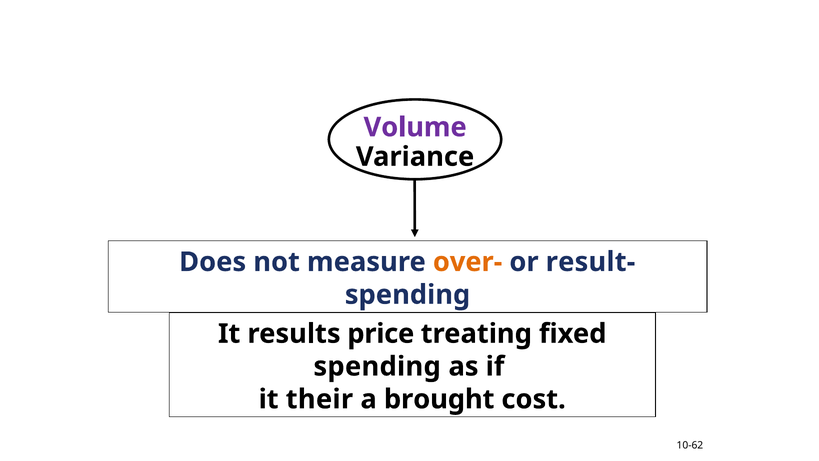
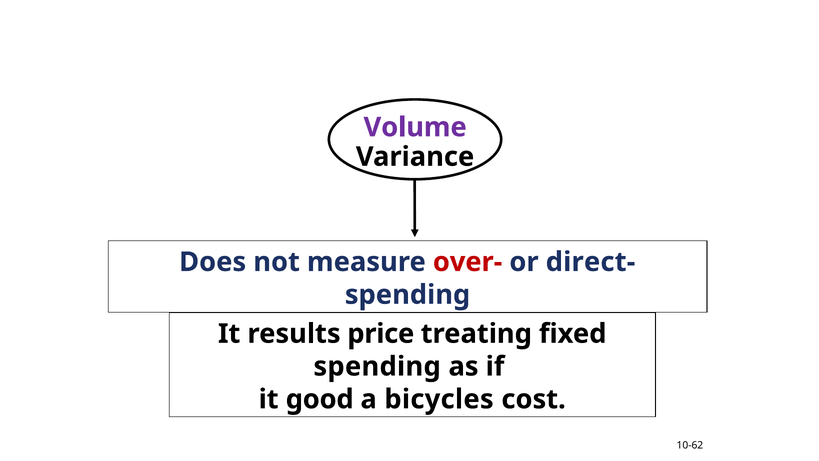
over- colour: orange -> red (468, 262)
result-: result- -> direct- (591, 262)
their: their -> good (320, 399)
brought: brought -> bicycles (439, 399)
